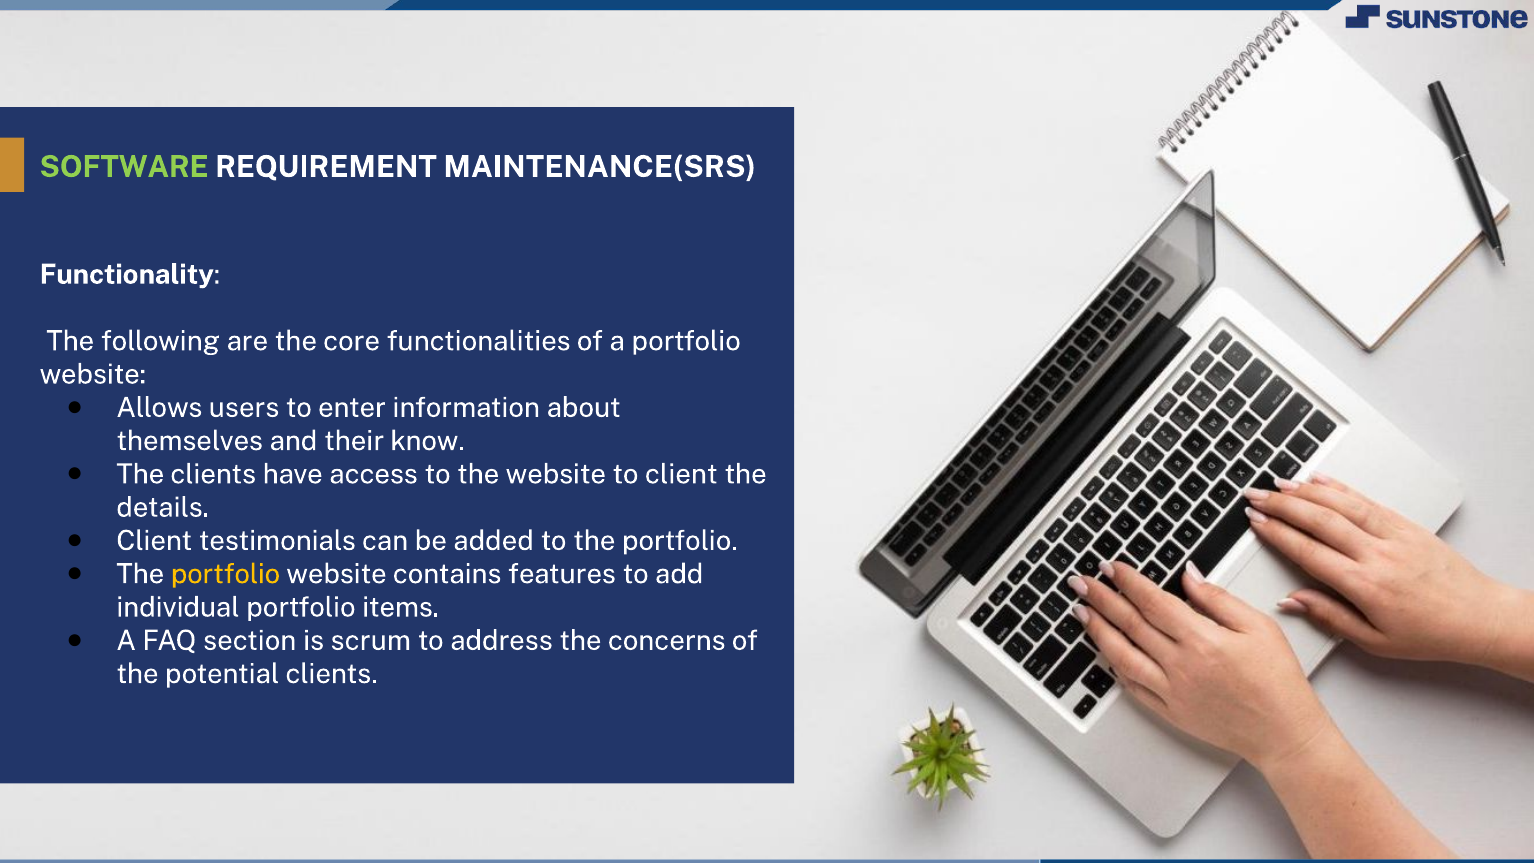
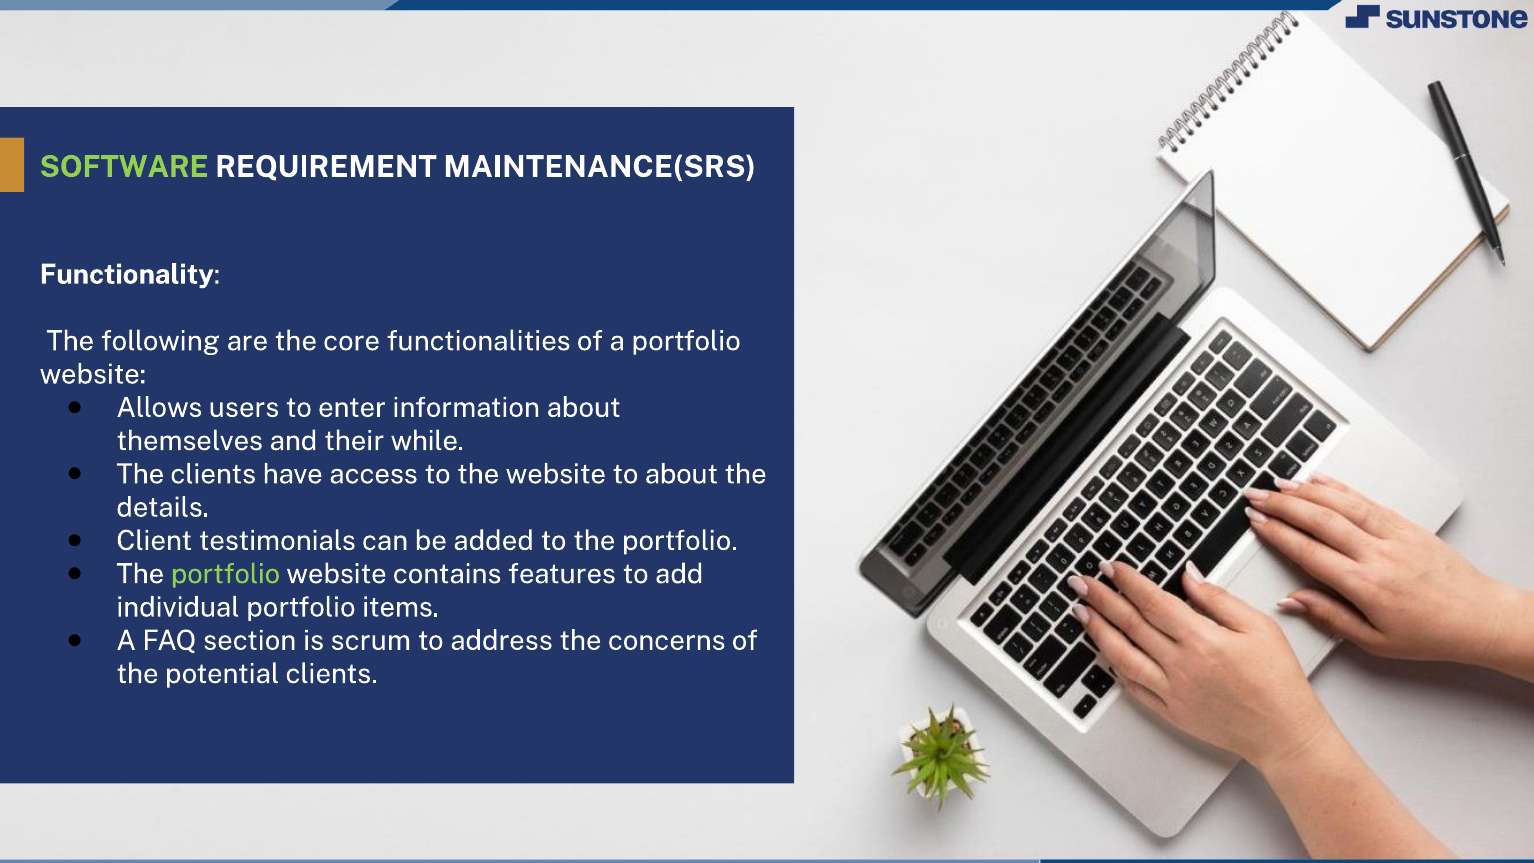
know: know -> while (427, 441)
to client: client -> about (681, 474)
portfolio colour: yellow -> light green (226, 574)
